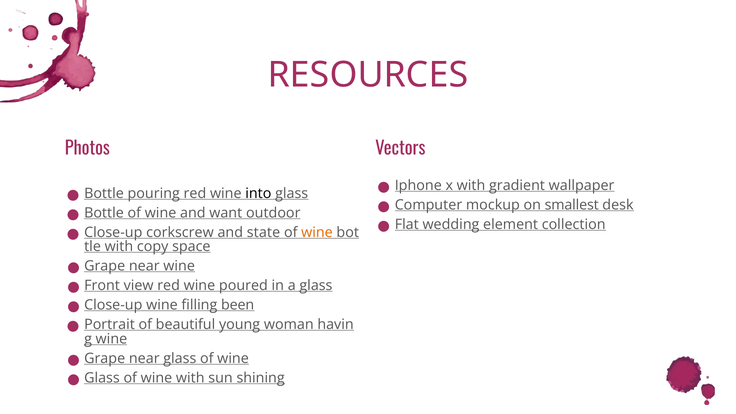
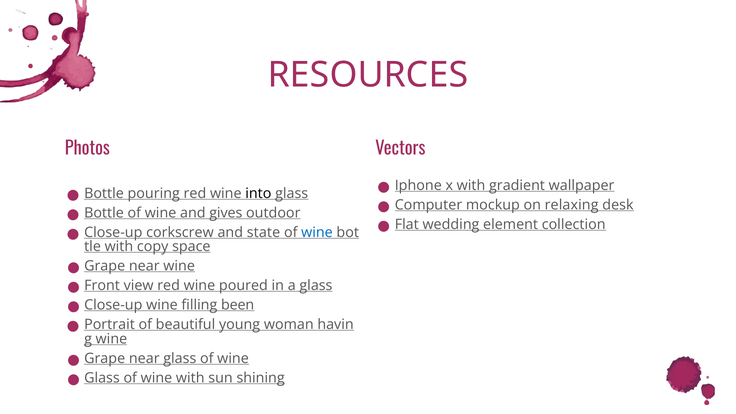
smallest: smallest -> relaxing (572, 205)
want: want -> gives (226, 213)
wine colour: orange -> blue (317, 232)
